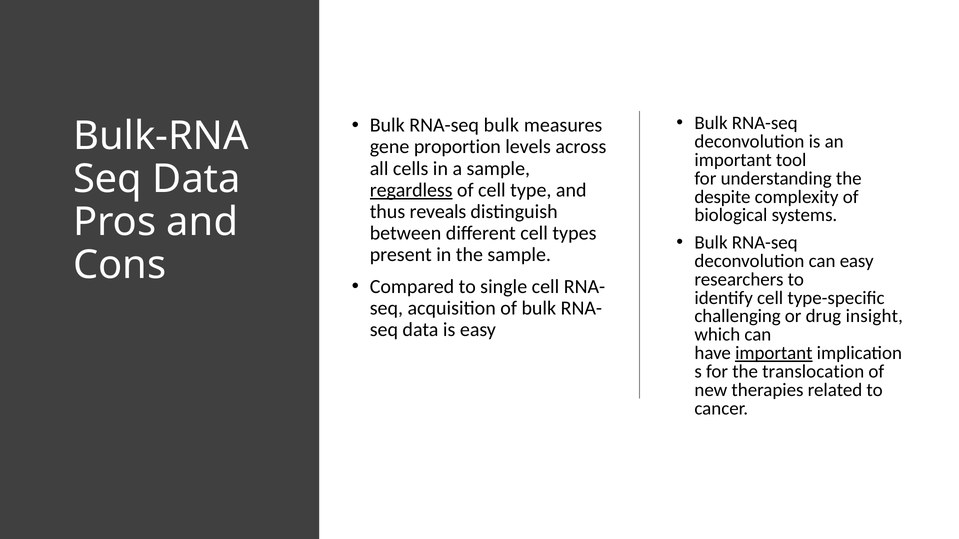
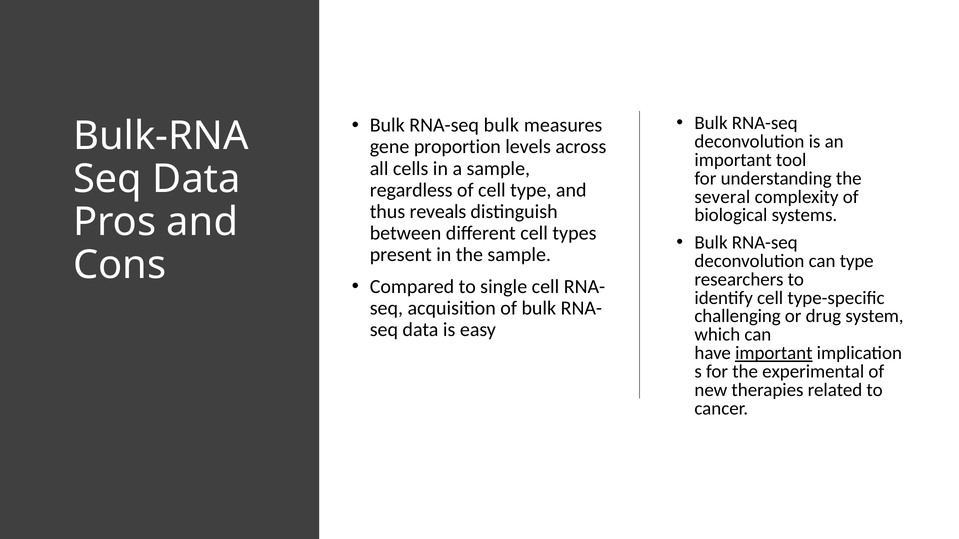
regardless underline: present -> none (411, 190)
despite: despite -> several (722, 197)
can easy: easy -> type (857, 261)
insight: insight -> system (874, 316)
translocation: translocation -> experimental (813, 372)
